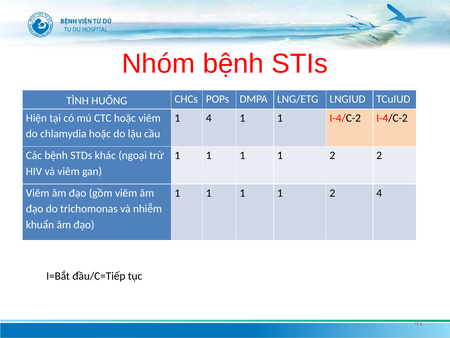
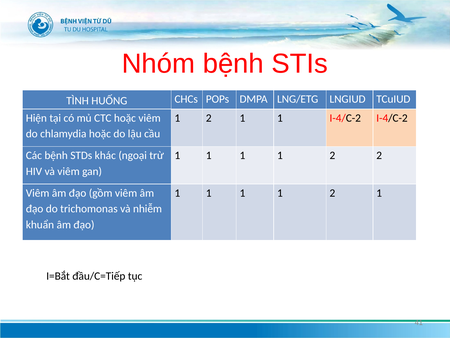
4: 4 -> 2 (209, 118)
1 1 2 4: 4 -> 1 (379, 193)
